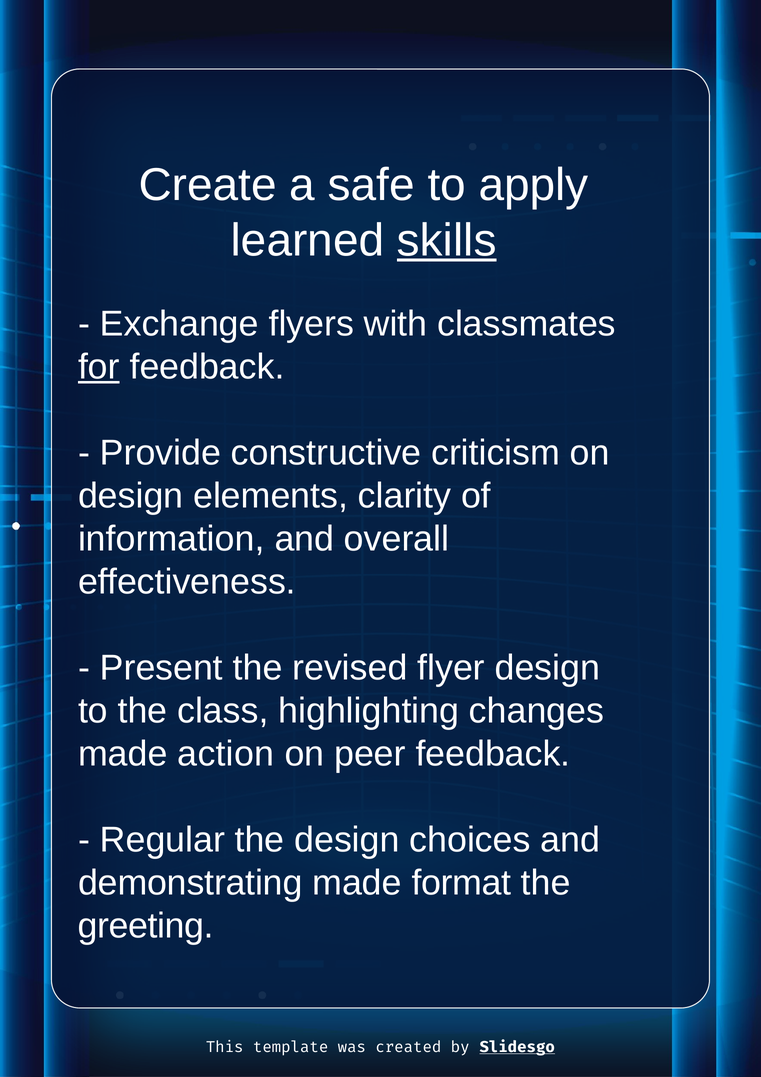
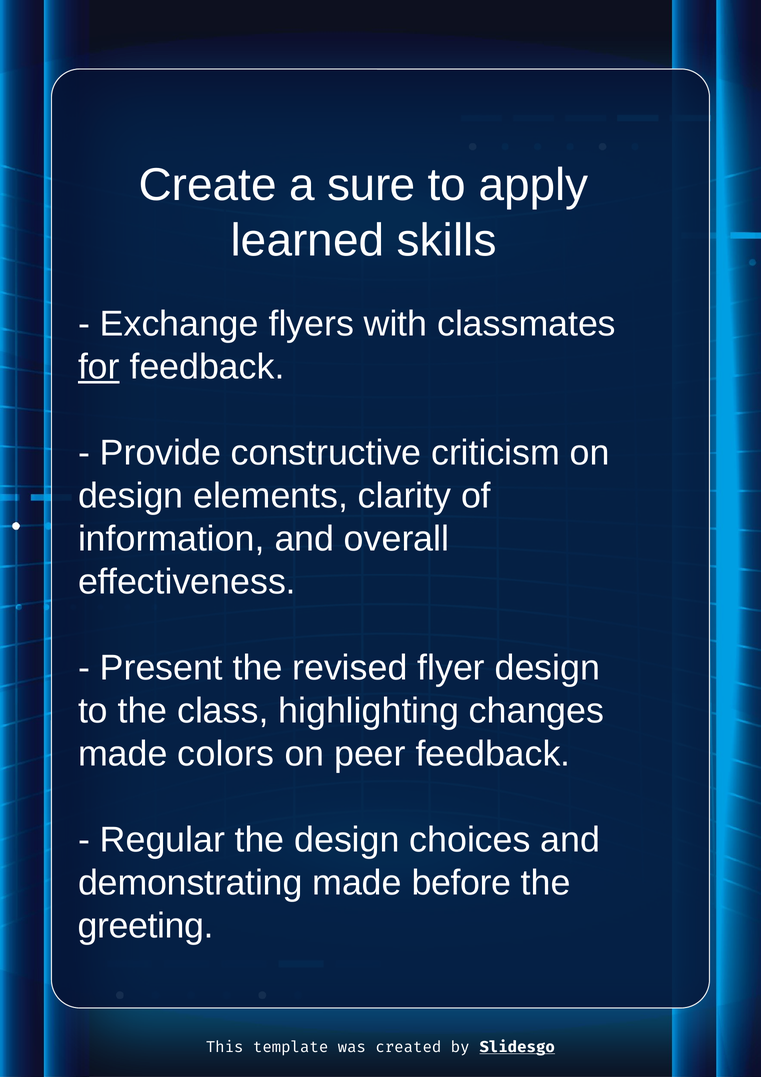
safe: safe -> sure (371, 185)
skills underline: present -> none (447, 240)
action: action -> colors (226, 753)
format: format -> before (461, 882)
